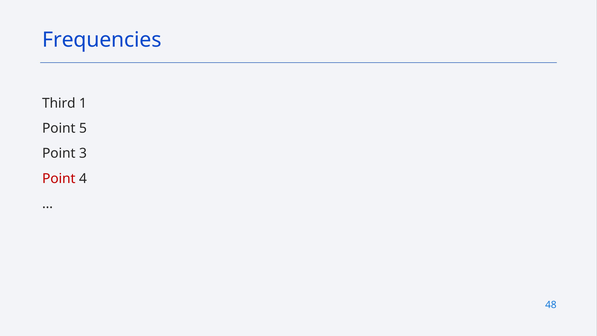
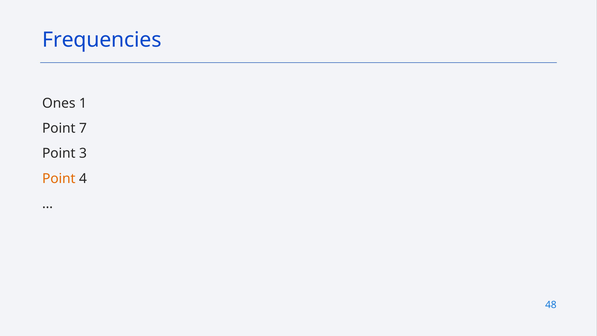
Third: Third -> Ones (59, 103)
5: 5 -> 7 (83, 128)
Point colour: red -> orange (59, 178)
